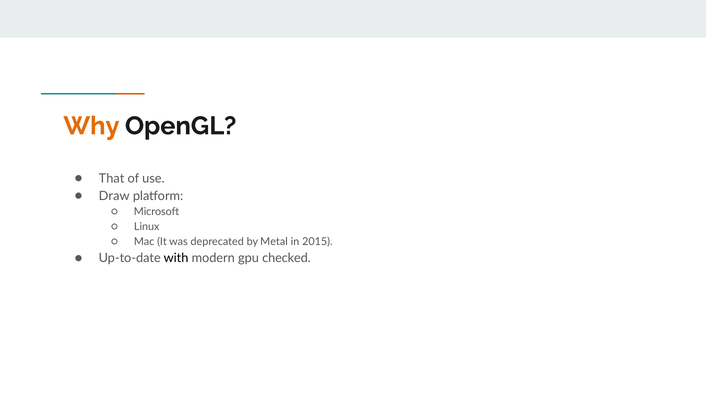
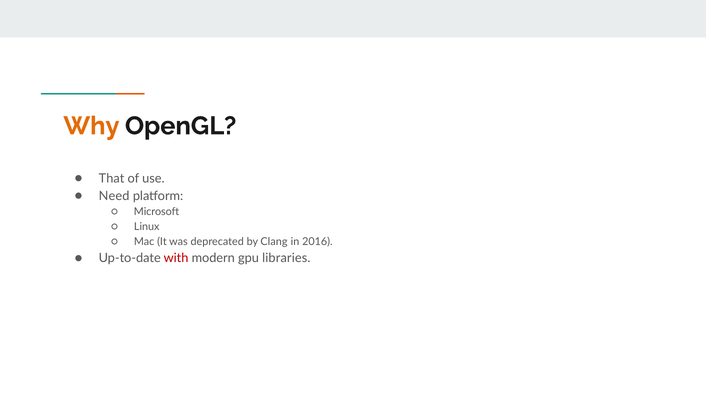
Draw: Draw -> Need (114, 196)
Metal: Metal -> Clang (274, 242)
2015: 2015 -> 2016 (317, 242)
with colour: black -> red (176, 258)
checked: checked -> libraries (286, 258)
